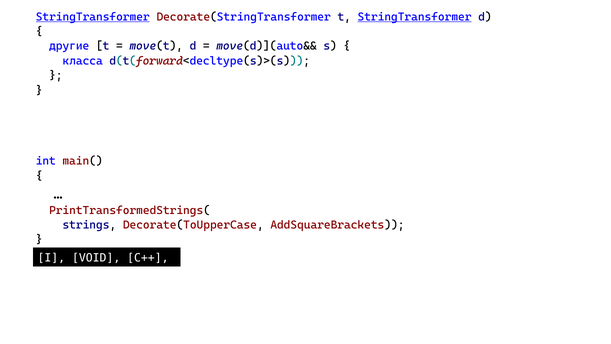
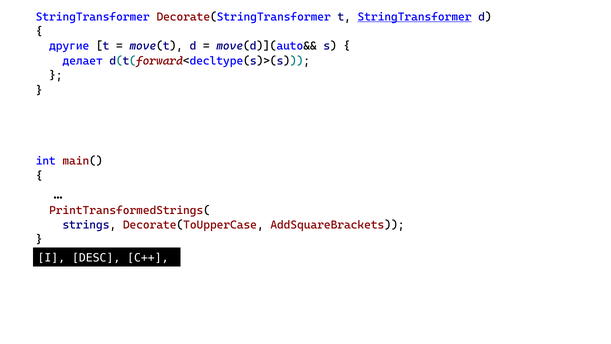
StringTransformer underline: present -> none (93, 17)
класса: класса -> делает (83, 61)
VOID: VOID -> DESC (96, 258)
